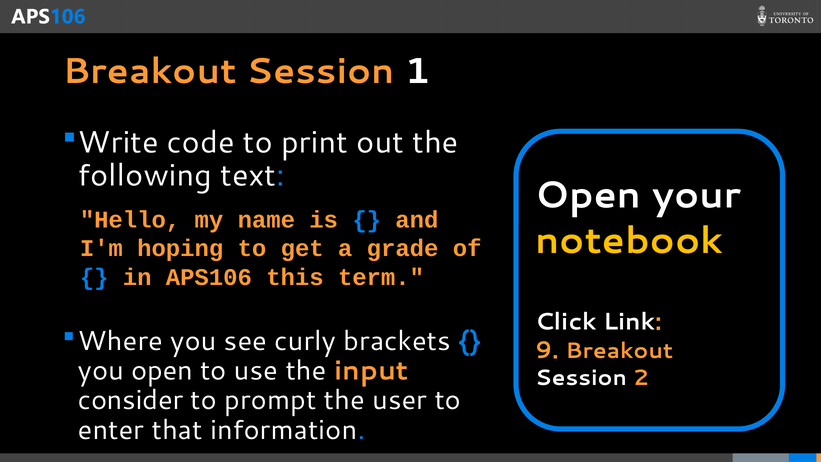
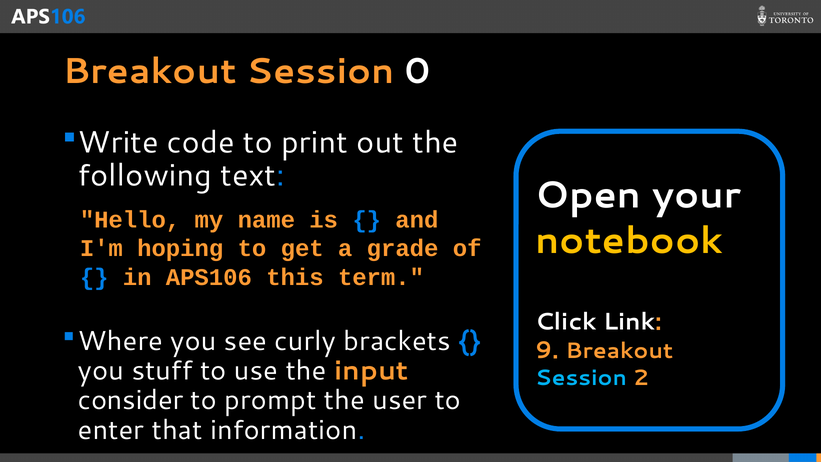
1: 1 -> 0 (417, 71)
you open: open -> stuff (162, 371)
Session colour: white -> light blue (581, 378)
